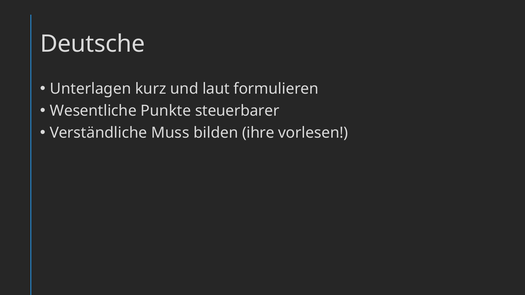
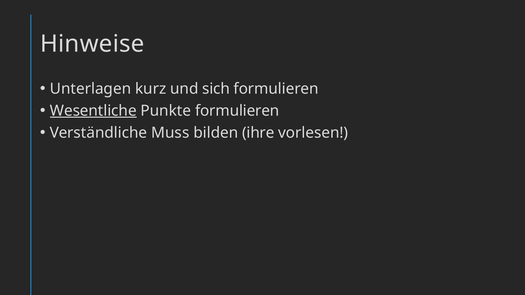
Deutsche: Deutsche -> Hinweise (92, 44)
laut: laut -> sich (216, 89)
Wesentliche underline: none -> present (93, 111)
Punkte steuerbarer: steuerbarer -> formulieren (237, 111)
